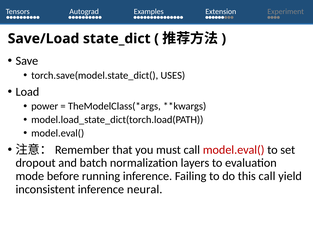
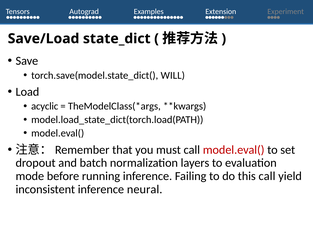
USES: USES -> WILL (173, 75)
power: power -> acyclic (45, 106)
